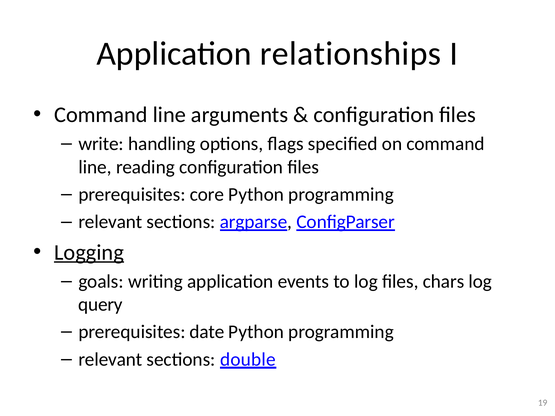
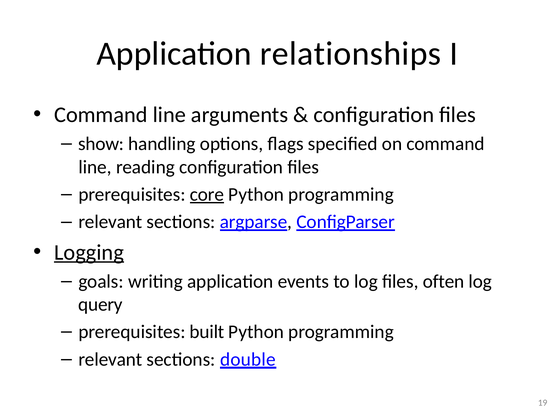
write: write -> show (101, 144)
core underline: none -> present (207, 195)
chars: chars -> often (444, 282)
date: date -> built (207, 332)
